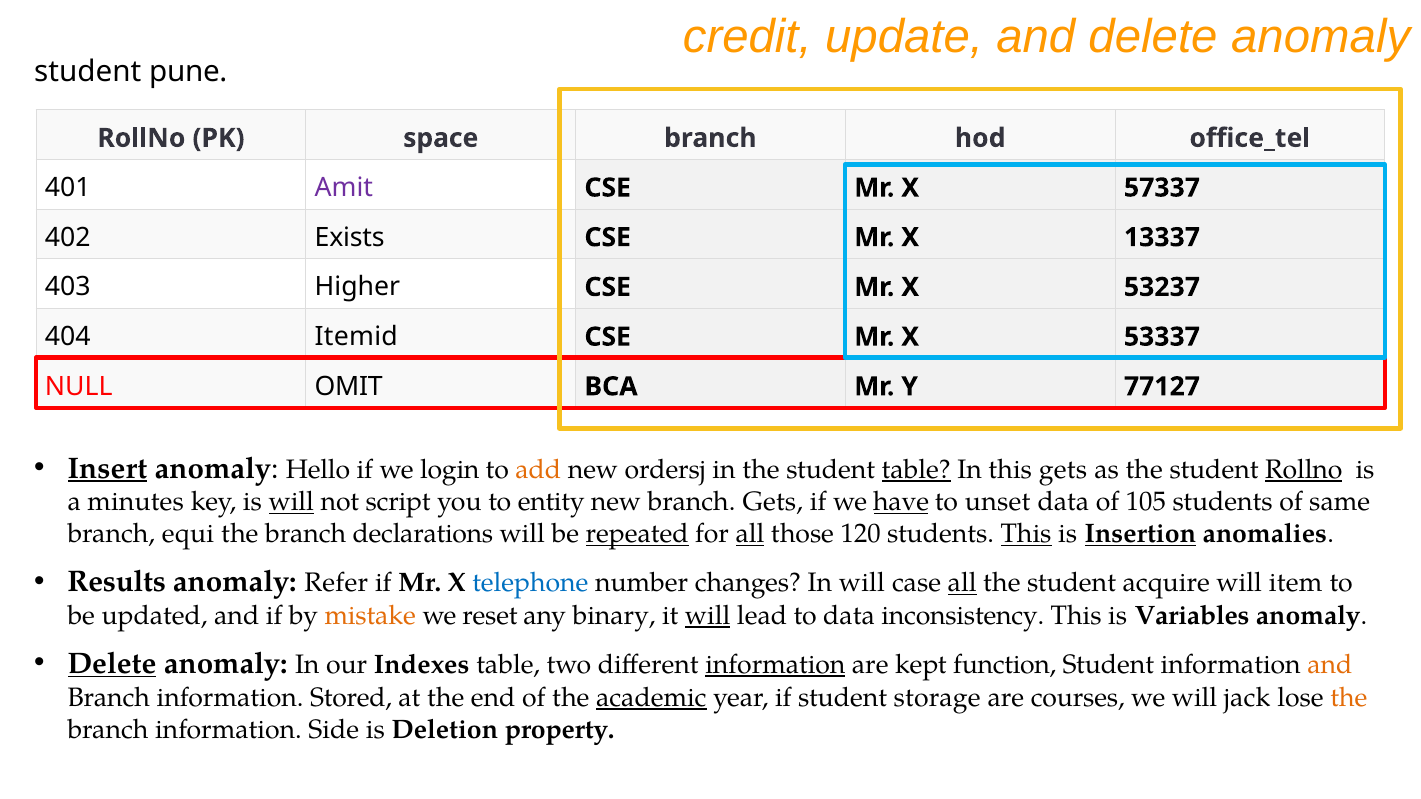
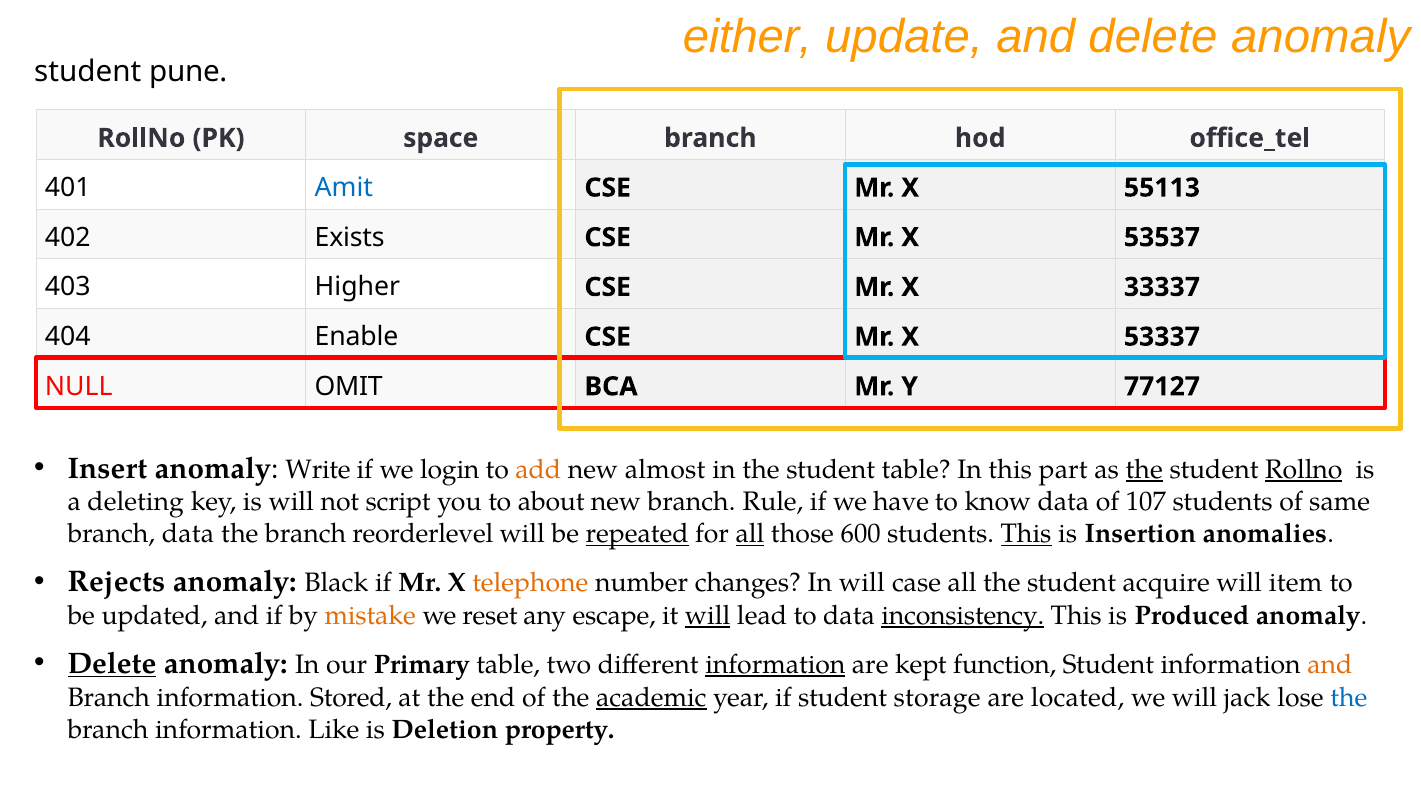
credit: credit -> either (747, 37)
Amit colour: purple -> blue (344, 188)
57337: 57337 -> 55113 (1162, 188)
13337: 13337 -> 53537 (1162, 238)
53237: 53237 -> 33337 (1162, 287)
Itemid: Itemid -> Enable (356, 337)
Insert underline: present -> none (107, 469)
Hello: Hello -> Write (318, 470)
ordersj: ordersj -> almost (665, 470)
table underline: present -> none (916, 470)
this gets: gets -> part (1063, 470)
the underline: none -> present (1144, 470)
minutes: minutes -> deleting (136, 502)
will underline: present -> none (291, 502)
entity: entity -> about (551, 502)
branch Gets: Gets -> Rule (773, 502)
have underline: present -> none (901, 502)
unset: unset -> know (998, 502)
105: 105 -> 107 (1146, 502)
branch equi: equi -> data (188, 534)
declarations: declarations -> reorderlevel (423, 534)
120: 120 -> 600 (861, 534)
Insertion underline: present -> none (1140, 534)
Results: Results -> Rejects (116, 582)
Refer: Refer -> Black (336, 583)
telephone colour: blue -> orange (530, 583)
all underline: present -> none (962, 583)
binary: binary -> escape (614, 616)
inconsistency underline: none -> present (963, 616)
Variables: Variables -> Produced (1192, 616)
Indexes: Indexes -> Primary (422, 665)
courses: courses -> located (1078, 698)
the colour: orange -> blue (1349, 698)
Side: Side -> Like (334, 730)
